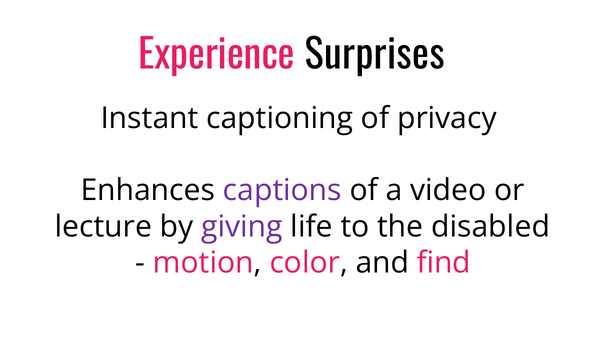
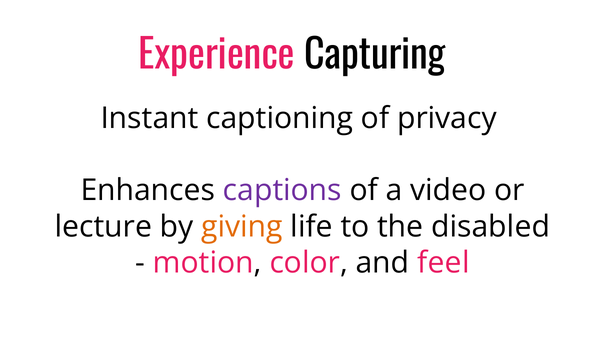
Surprises: Surprises -> Capturing (375, 55)
giving colour: purple -> orange (242, 227)
find: find -> feel (444, 263)
